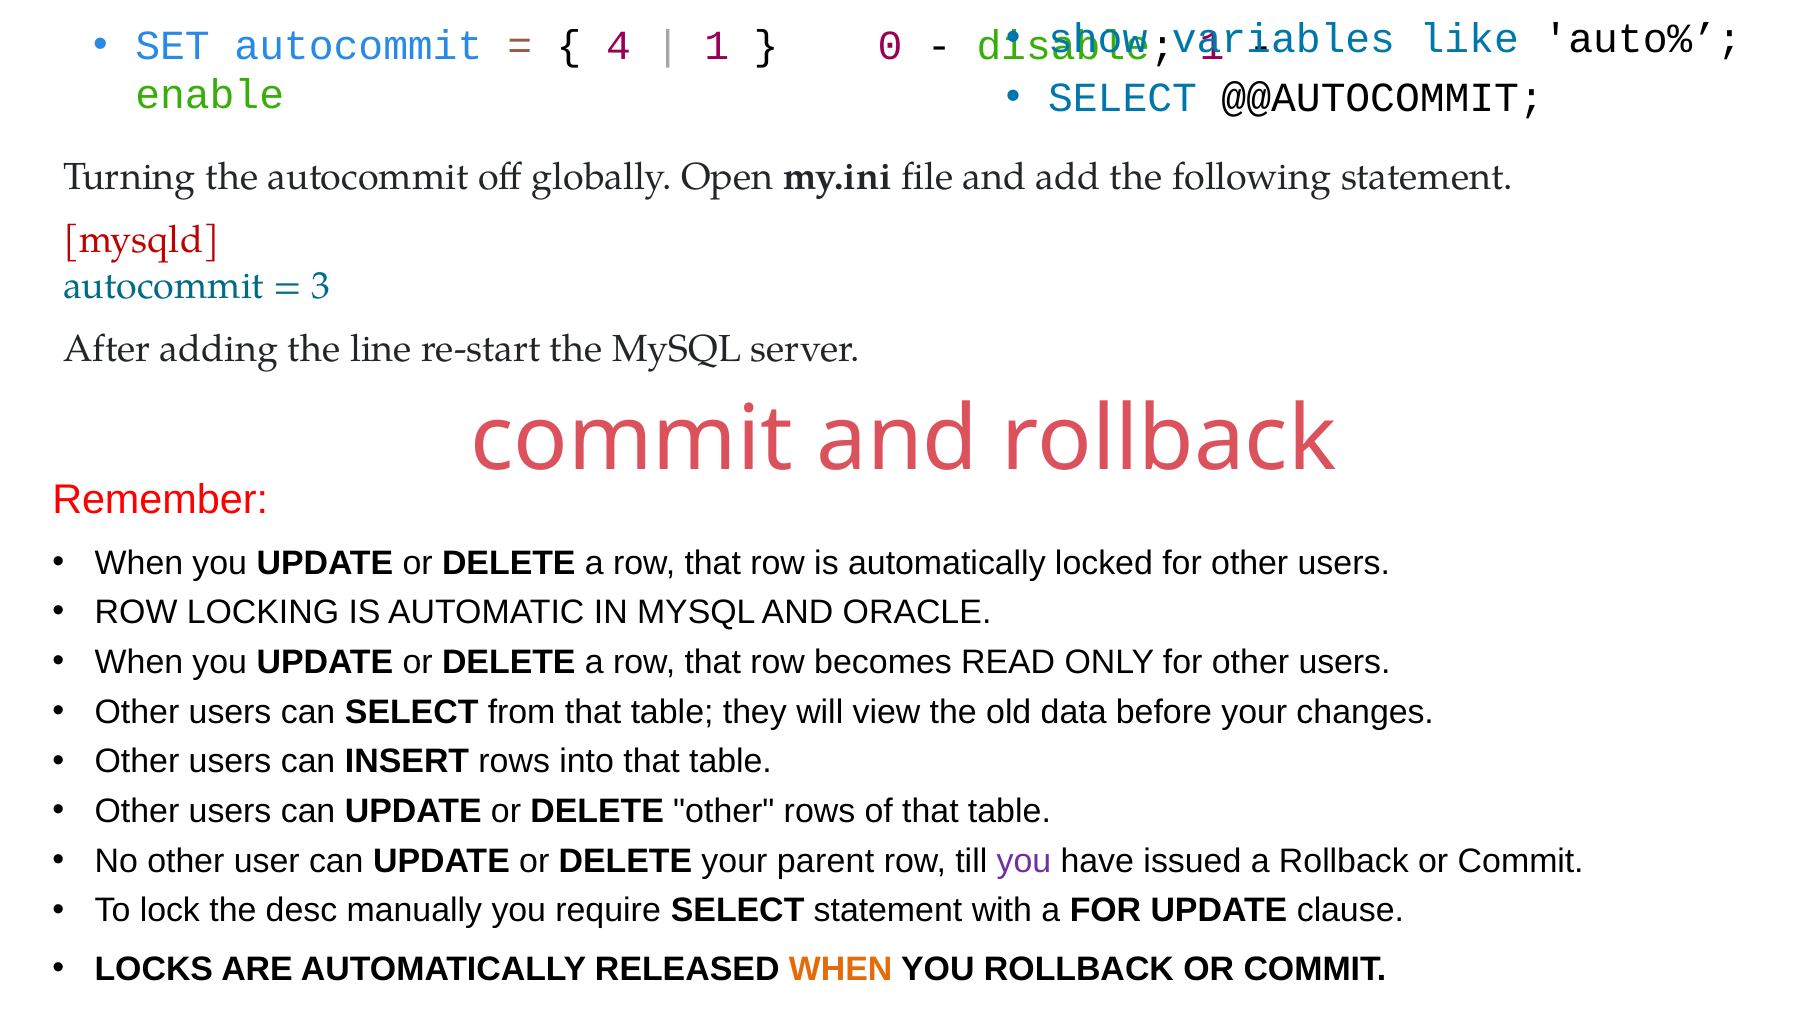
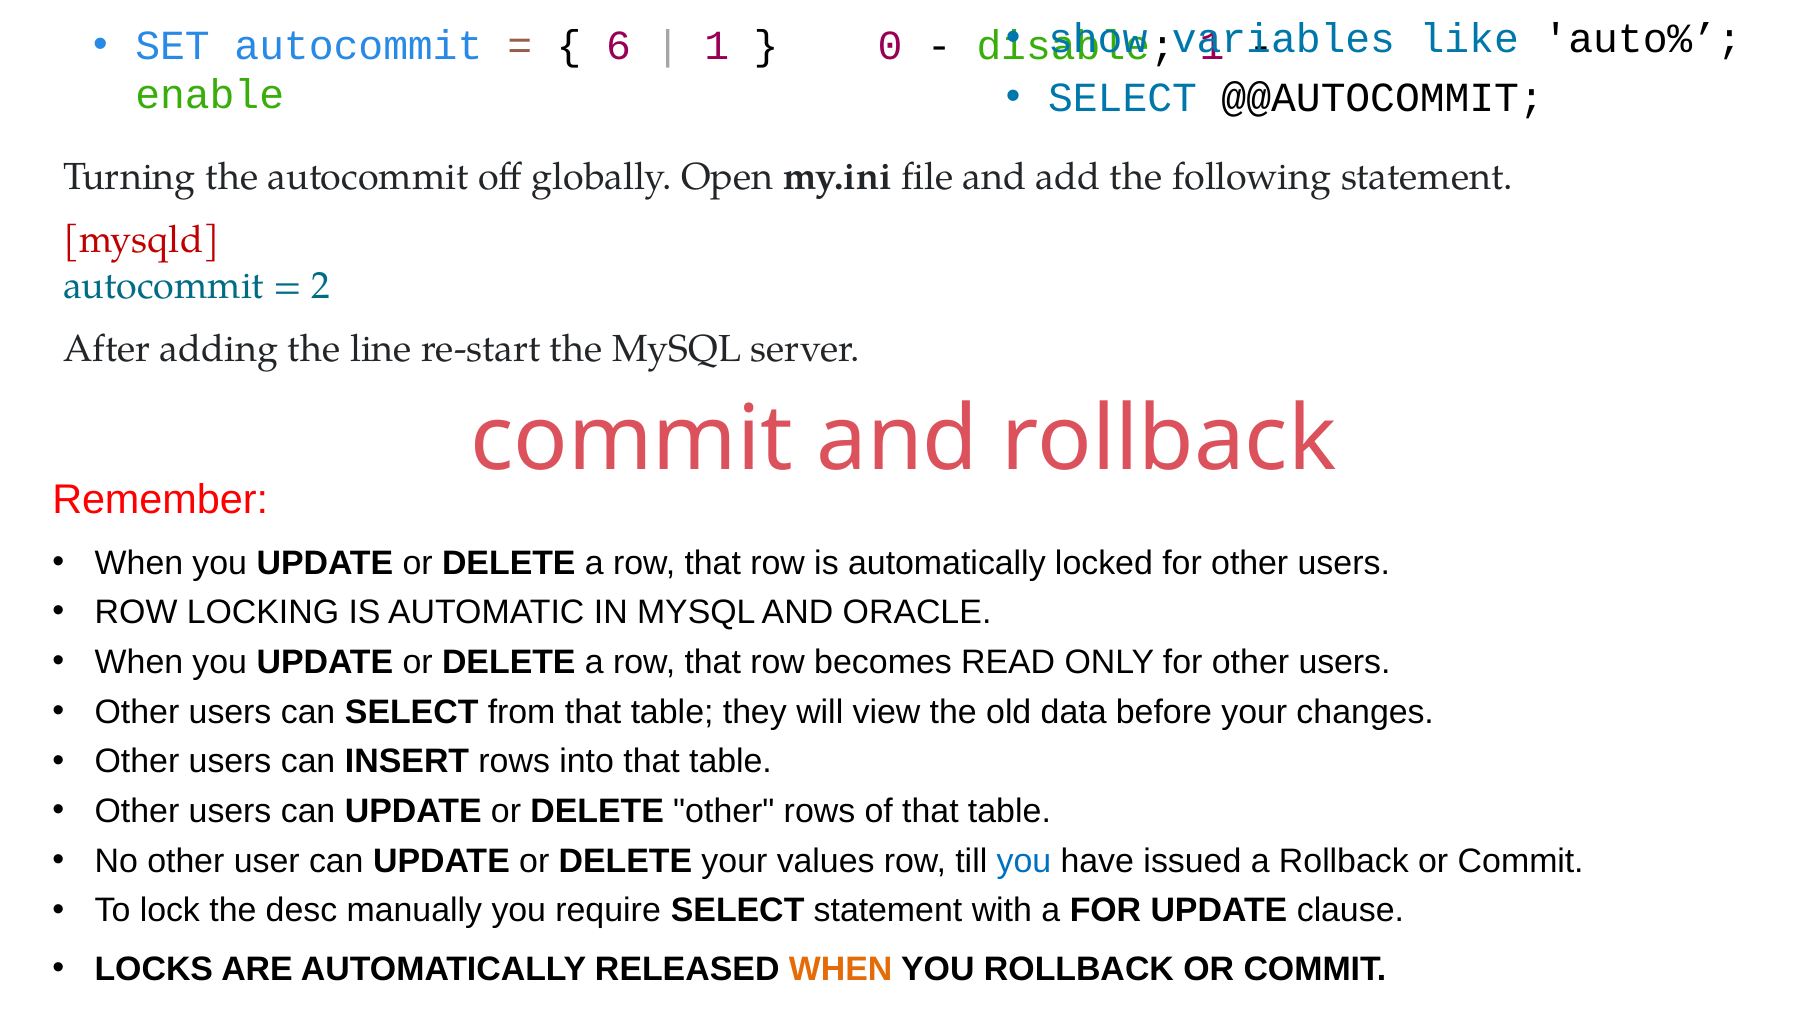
4: 4 -> 6 (618, 46)
3: 3 -> 2 (321, 286)
parent: parent -> values (826, 861)
you colour: purple -> blue (1024, 861)
